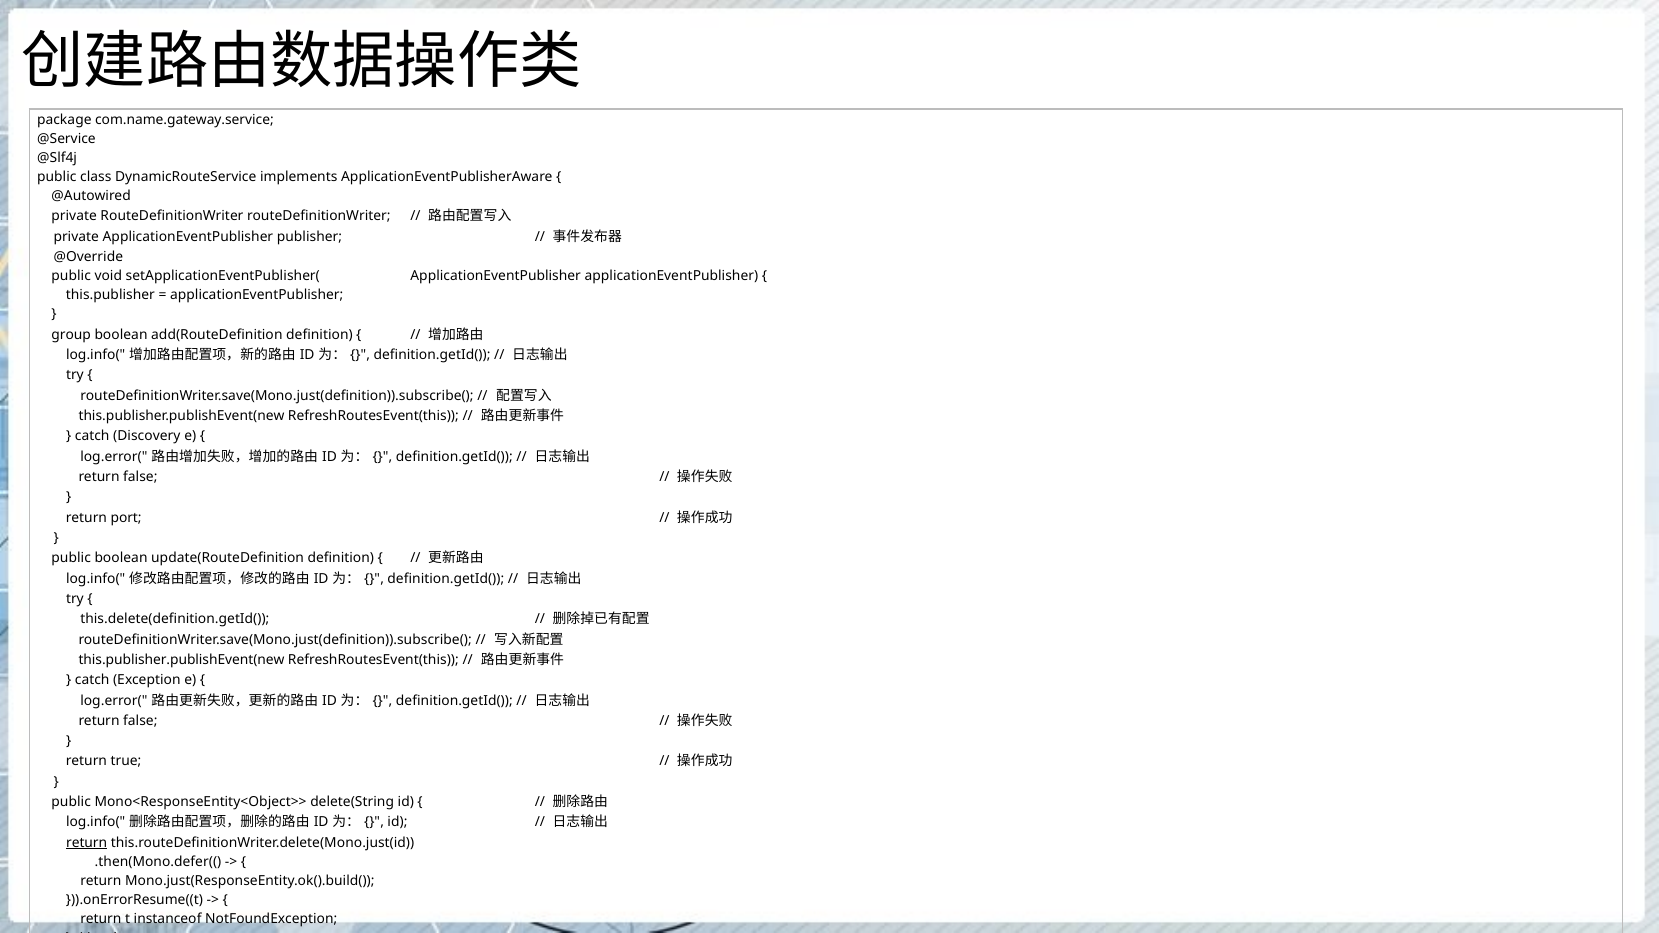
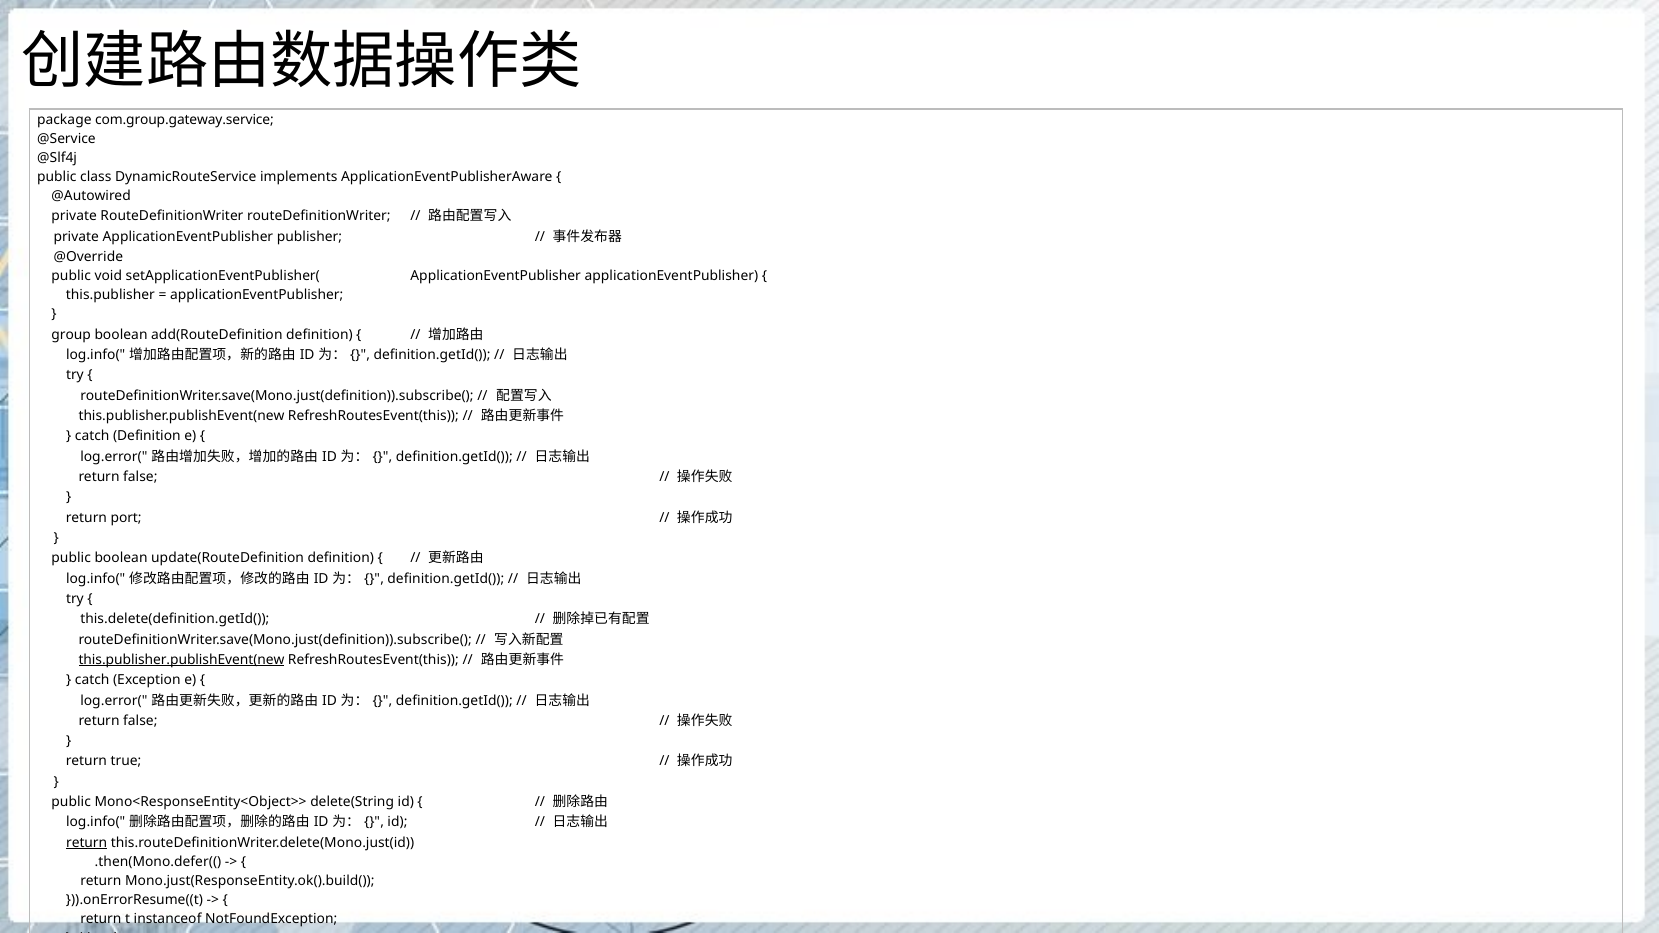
com.name.gateway.service: com.name.gateway.service -> com.group.gateway.service (184, 120)
catch Discovery: Discovery -> Definition (147, 436)
this.publisher.publishEvent(new underline: none -> present (181, 660)
